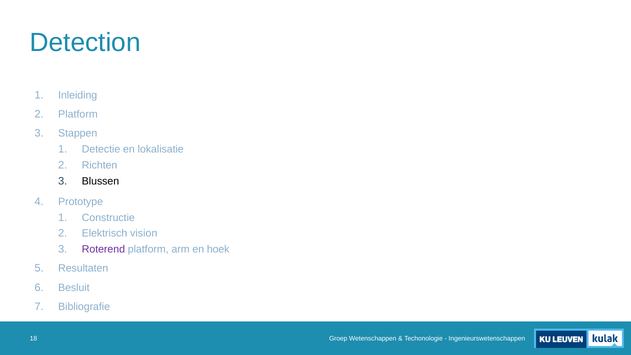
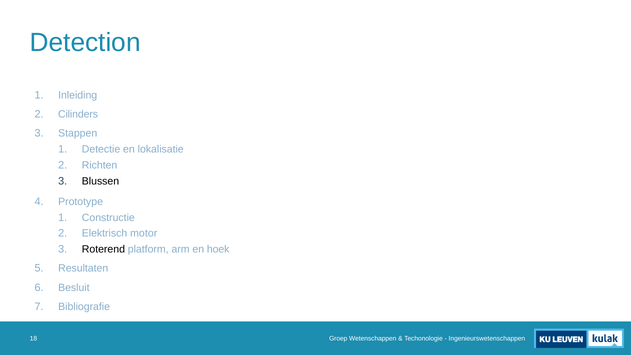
Platform: Platform -> Cilinders (78, 114)
vision: vision -> motor (144, 233)
Roterend colour: purple -> black (103, 249)
